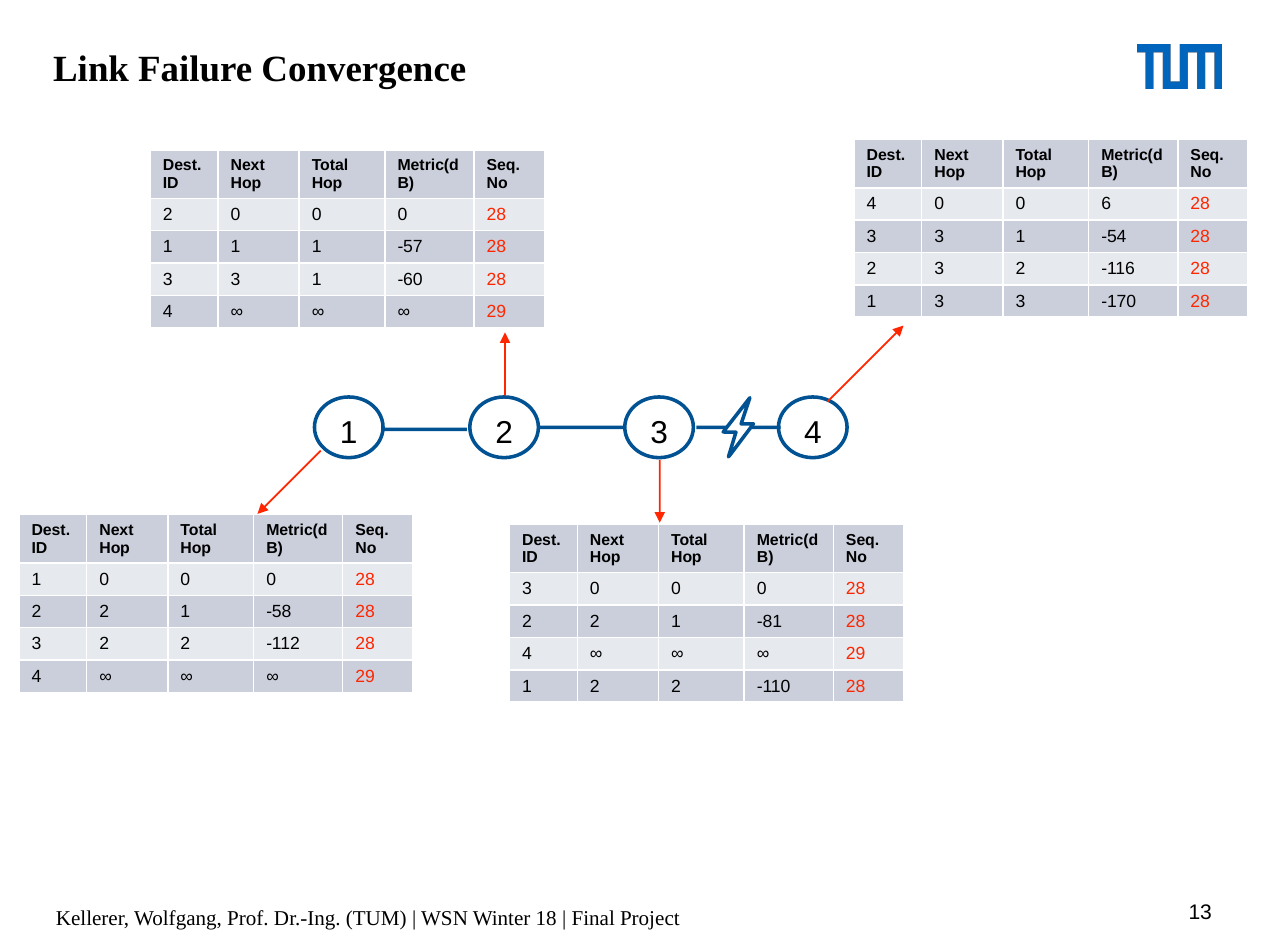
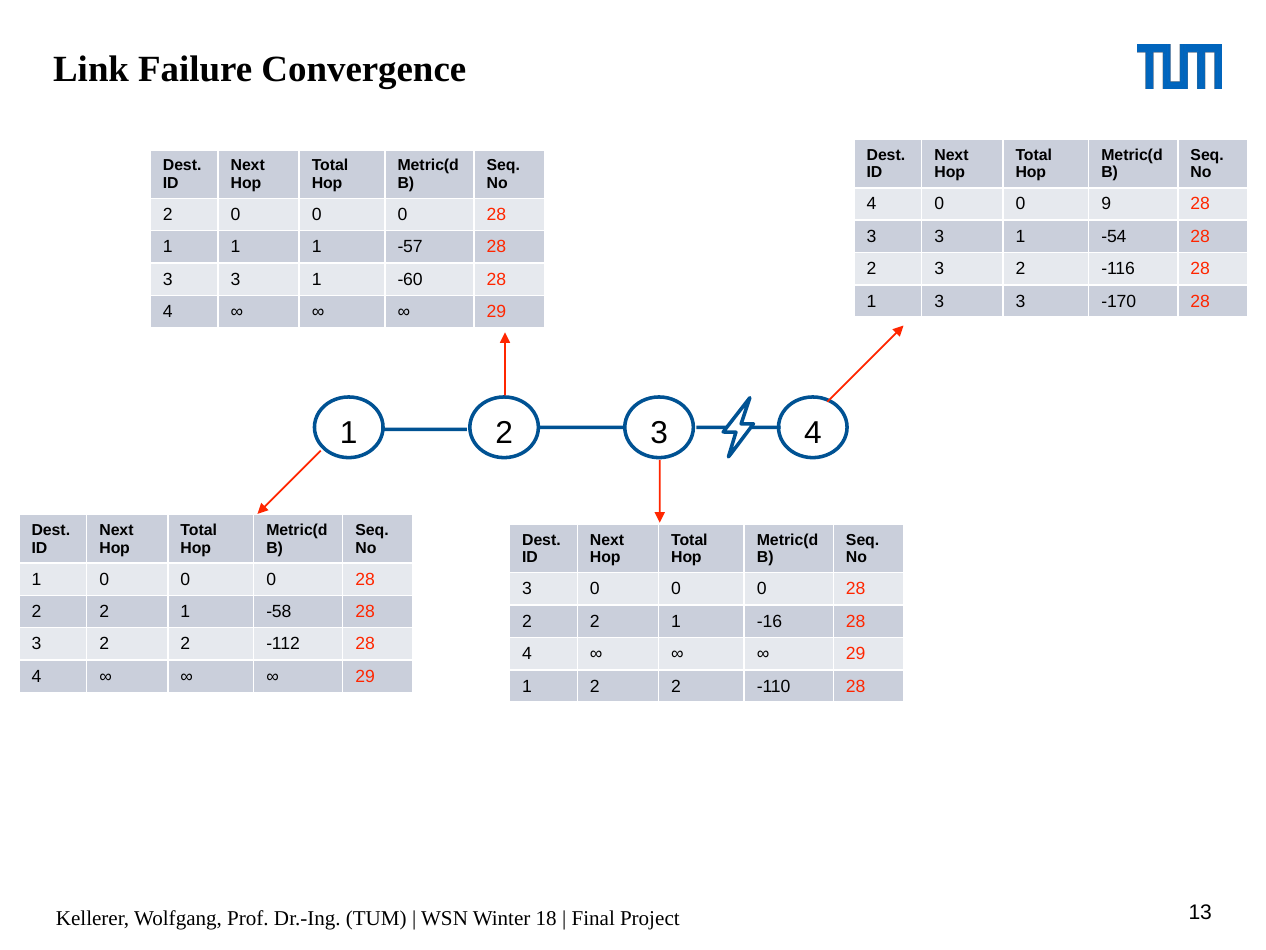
6: 6 -> 9 (1106, 204)
-81: -81 -> -16 (769, 621)
